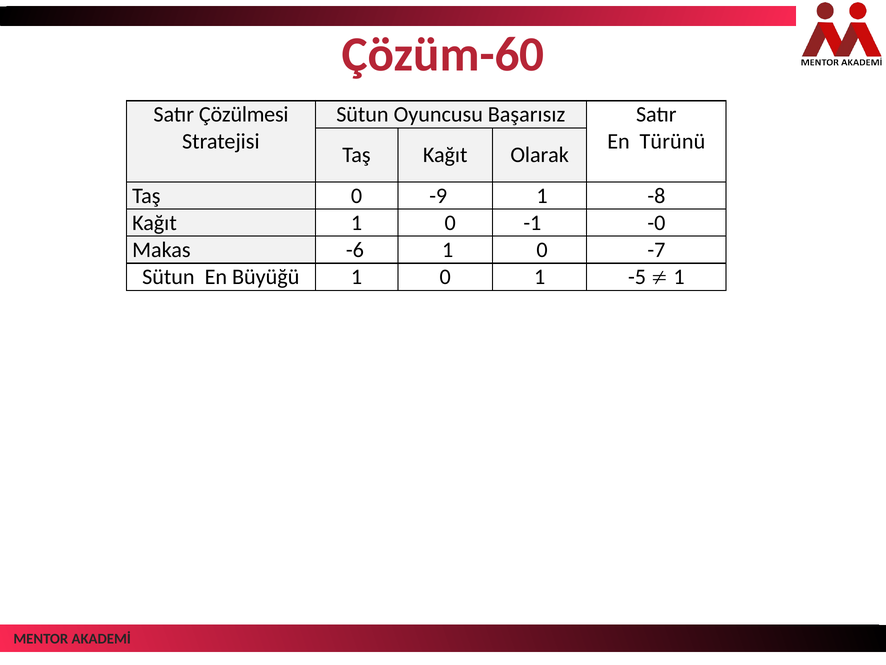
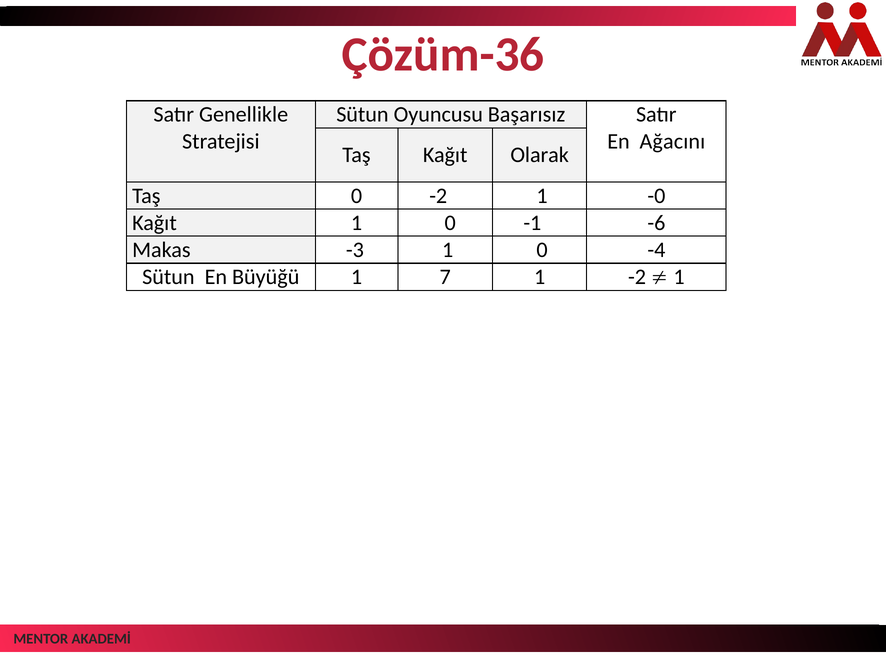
Çözüm-60: Çözüm-60 -> Çözüm-36 (443, 54)
Çözülmesi: Çözülmesi -> Genellikle (244, 114)
Türünü: Türünü -> Ağacını (672, 141)
0 -9: -9 -> -2 (438, 196)
-8: -8 -> -0 (656, 196)
-0: -0 -> -6 (656, 223)
-6: -6 -> -3 (355, 250)
-7: -7 -> -4 (656, 250)
Büyüğü 1 0: 0 -> 7 (445, 277)
1 -5: -5 -> -2 (637, 277)
